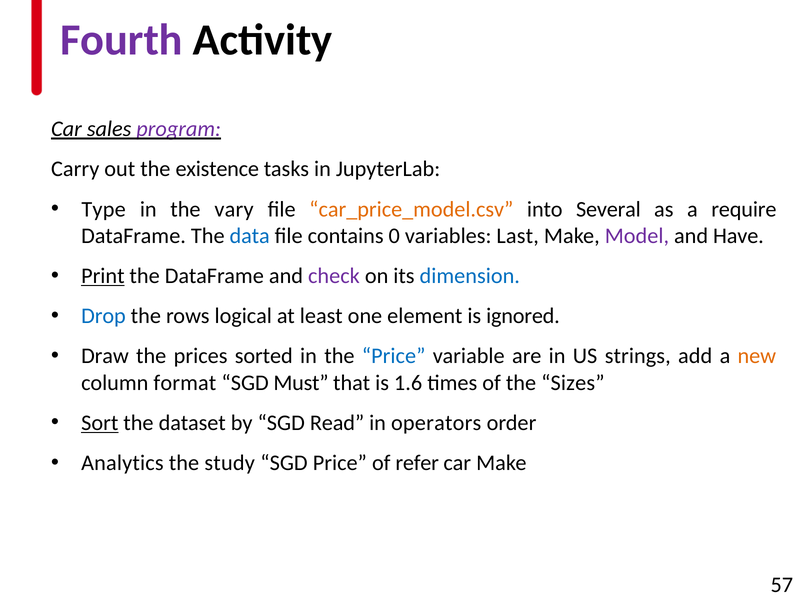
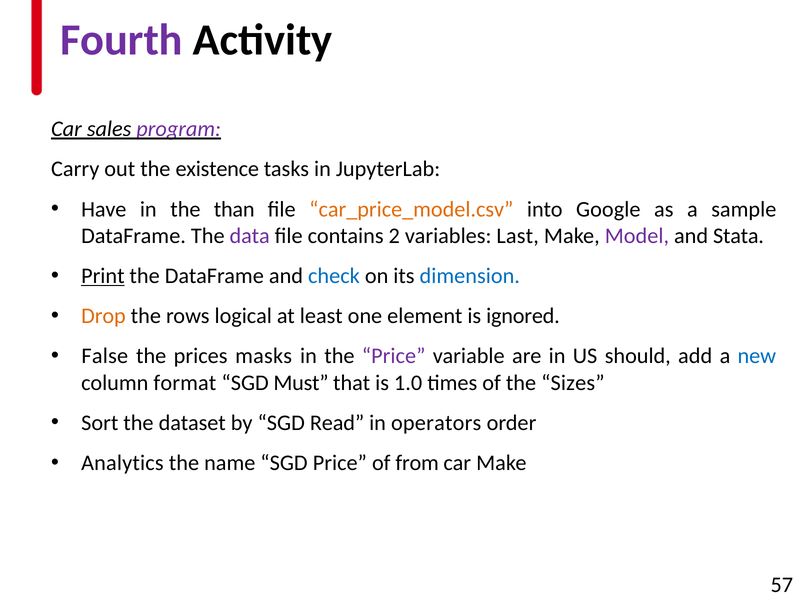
Type: Type -> Have (104, 209)
vary: vary -> than (234, 209)
Several: Several -> Google (608, 209)
require: require -> sample (744, 209)
data colour: blue -> purple (250, 236)
0: 0 -> 2 (394, 236)
Have: Have -> Stata (739, 236)
check colour: purple -> blue (334, 276)
Drop colour: blue -> orange (103, 316)
Draw: Draw -> False (105, 356)
sorted: sorted -> masks (264, 356)
Price colour: blue -> purple (394, 356)
strings: strings -> should (638, 356)
new colour: orange -> blue (757, 356)
1.6: 1.6 -> 1.0 (408, 383)
Sort underline: present -> none (100, 423)
study: study -> name (230, 463)
refer: refer -> from (417, 463)
